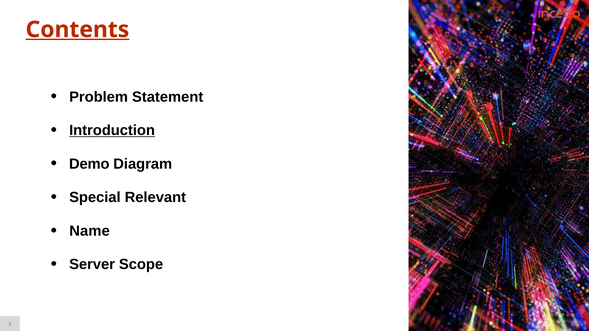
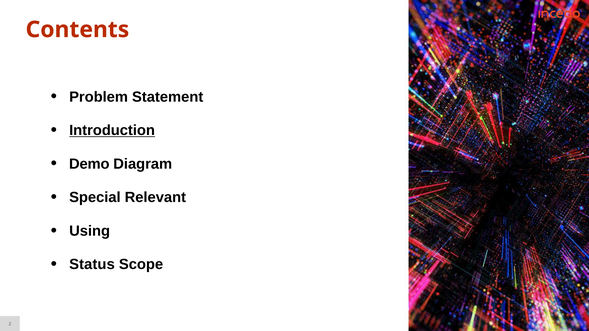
Contents underline: present -> none (77, 30)
Name: Name -> Using (90, 231)
Server: Server -> Status (92, 265)
